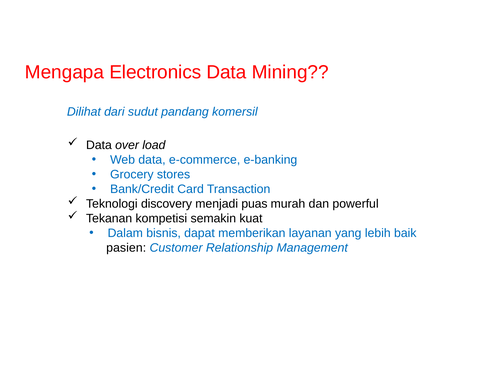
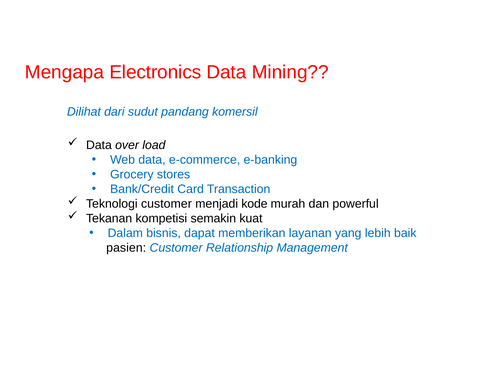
Teknologi discovery: discovery -> customer (166, 204)
puas: puas -> kode (254, 204)
